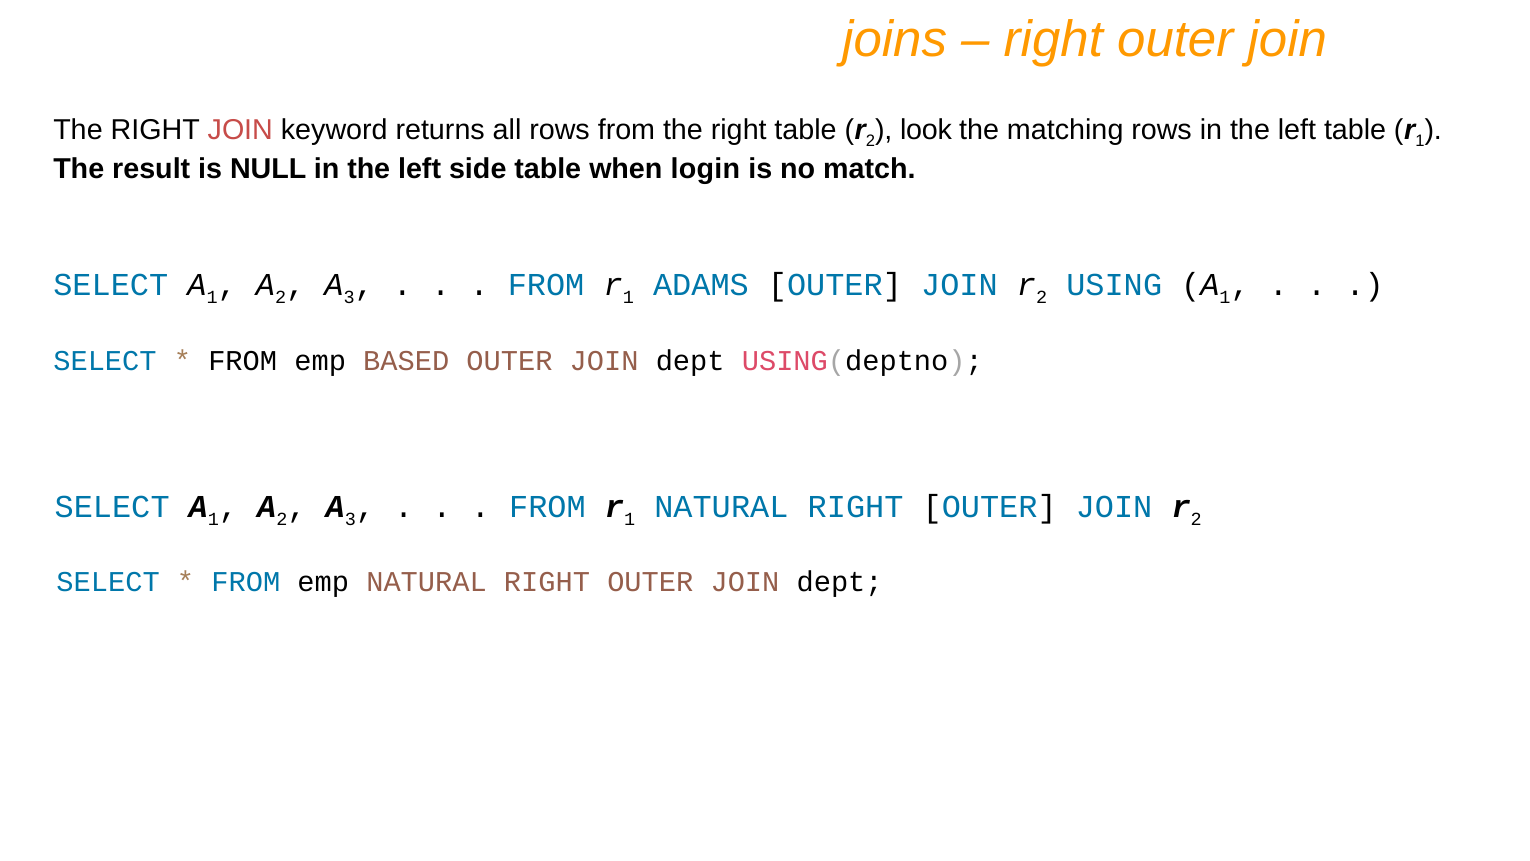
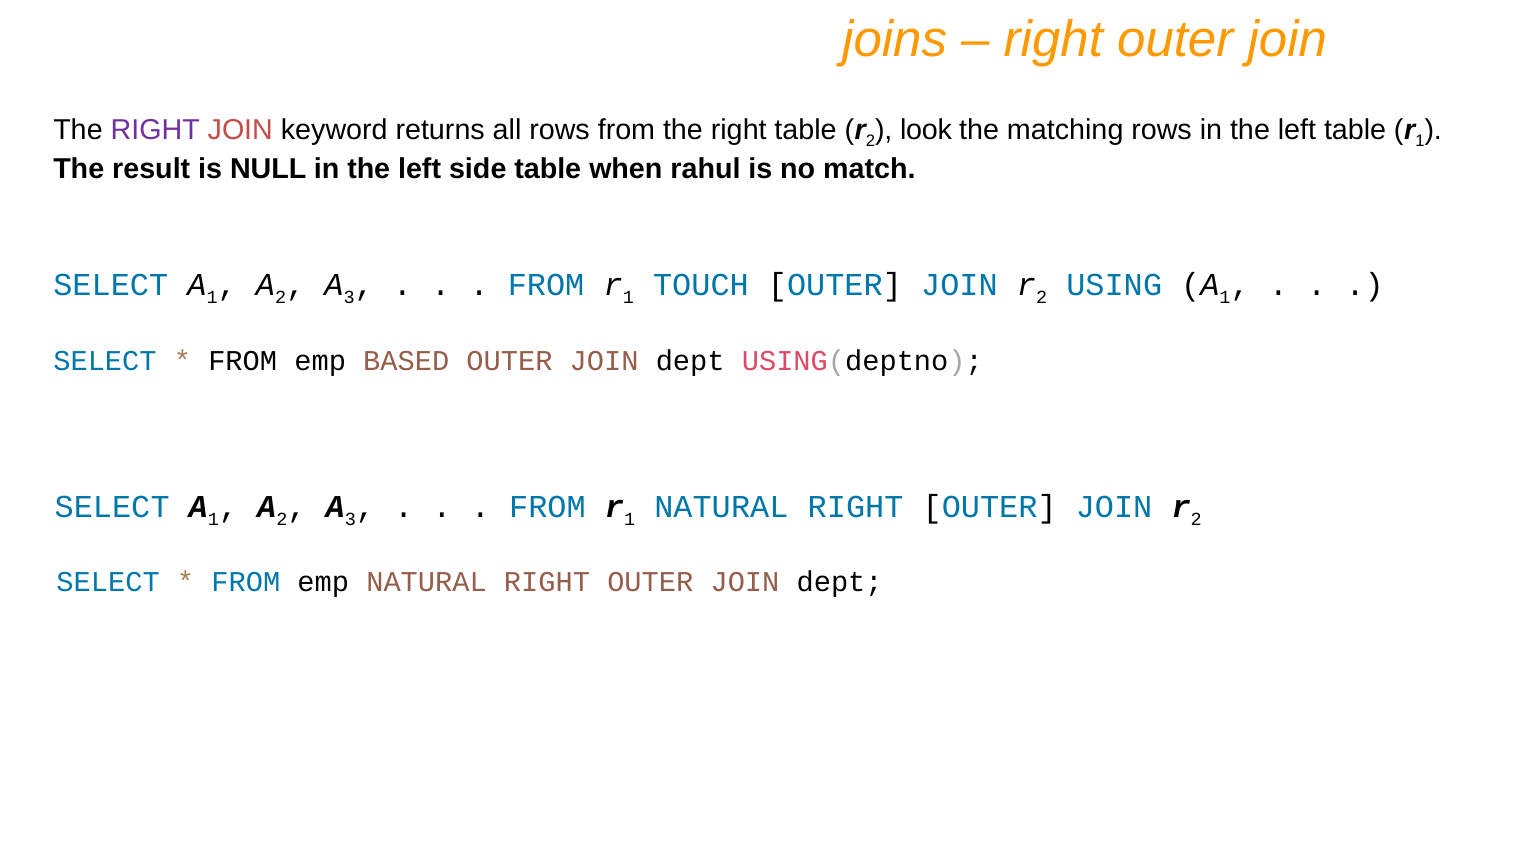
RIGHT colour: black -> purple (155, 130)
login: login -> rahul (705, 169)
ADAMS: ADAMS -> TOUCH (701, 285)
